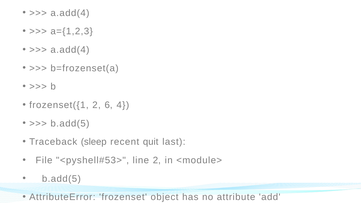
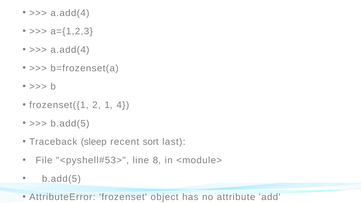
6: 6 -> 1 (109, 105)
quit: quit -> sort (151, 142)
line 2: 2 -> 8 (157, 160)
